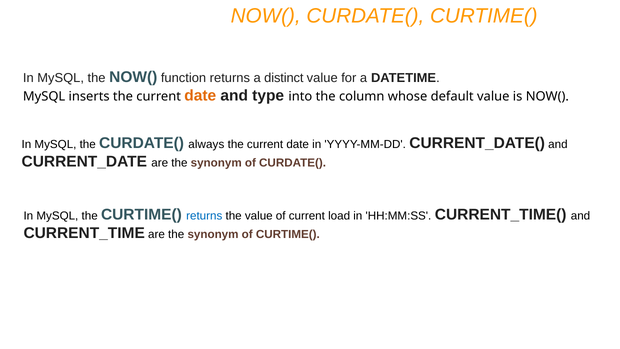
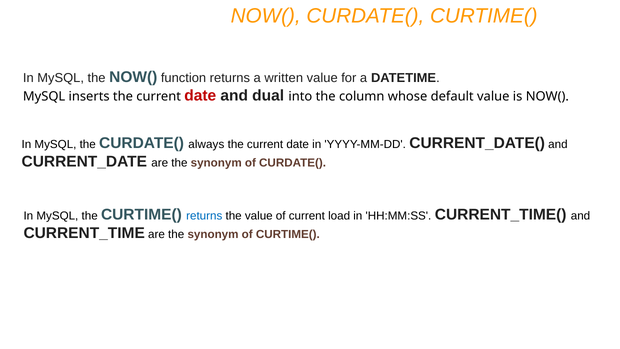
distinct: distinct -> written (284, 78)
date colour: orange -> red (200, 96)
type: type -> dual (268, 96)
